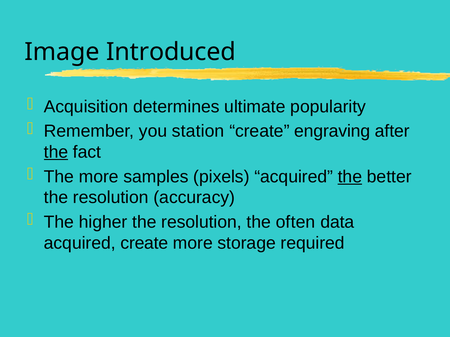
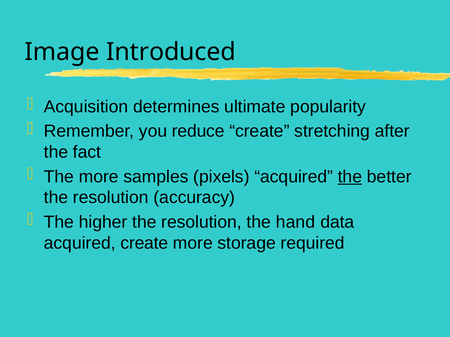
station: station -> reduce (198, 131)
engraving: engraving -> stretching (332, 131)
the underline: present -> none (56, 152)
often: often -> hand (296, 222)
